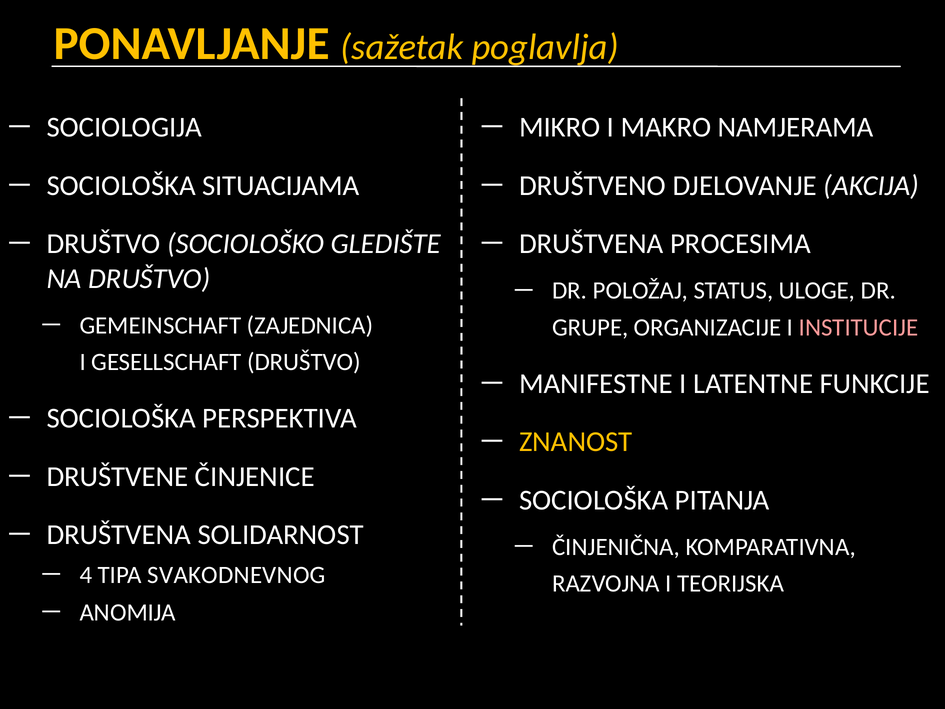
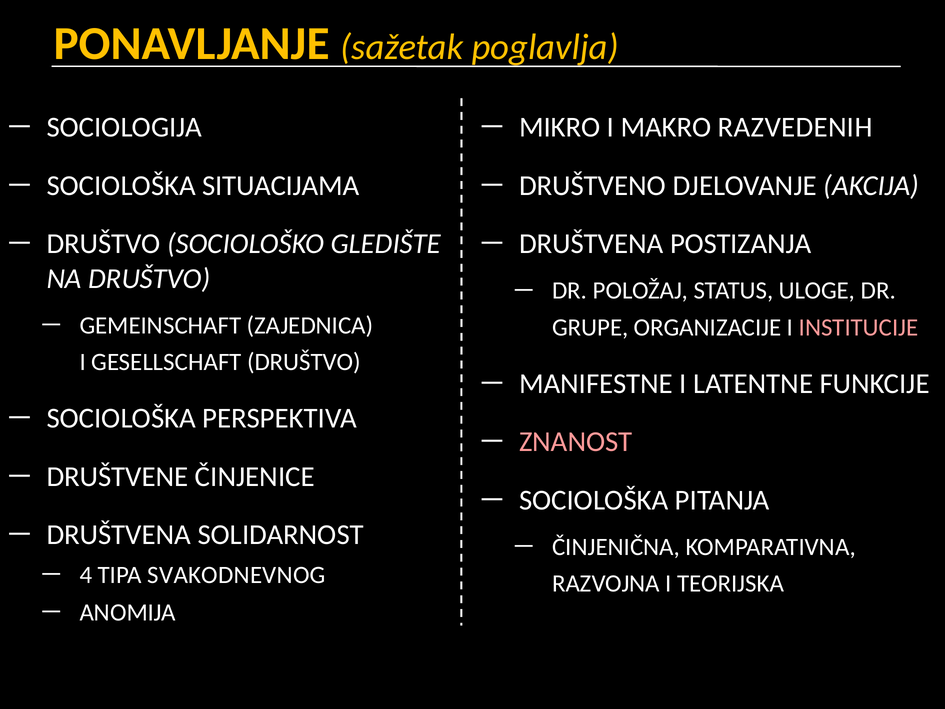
NAMJERAMA: NAMJERAMA -> RAZVEDENIH (795, 127)
PROCESIMA: PROCESIMA -> POSTIZANJA (741, 244)
ZNANOST colour: yellow -> pink (576, 442)
